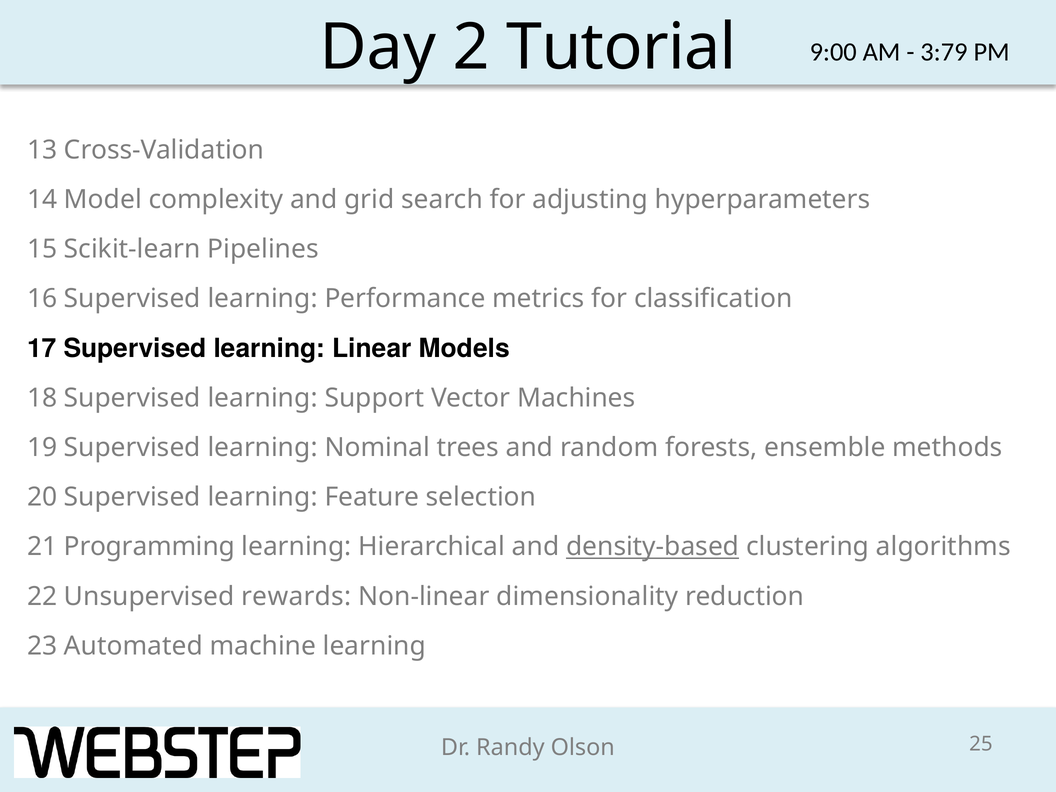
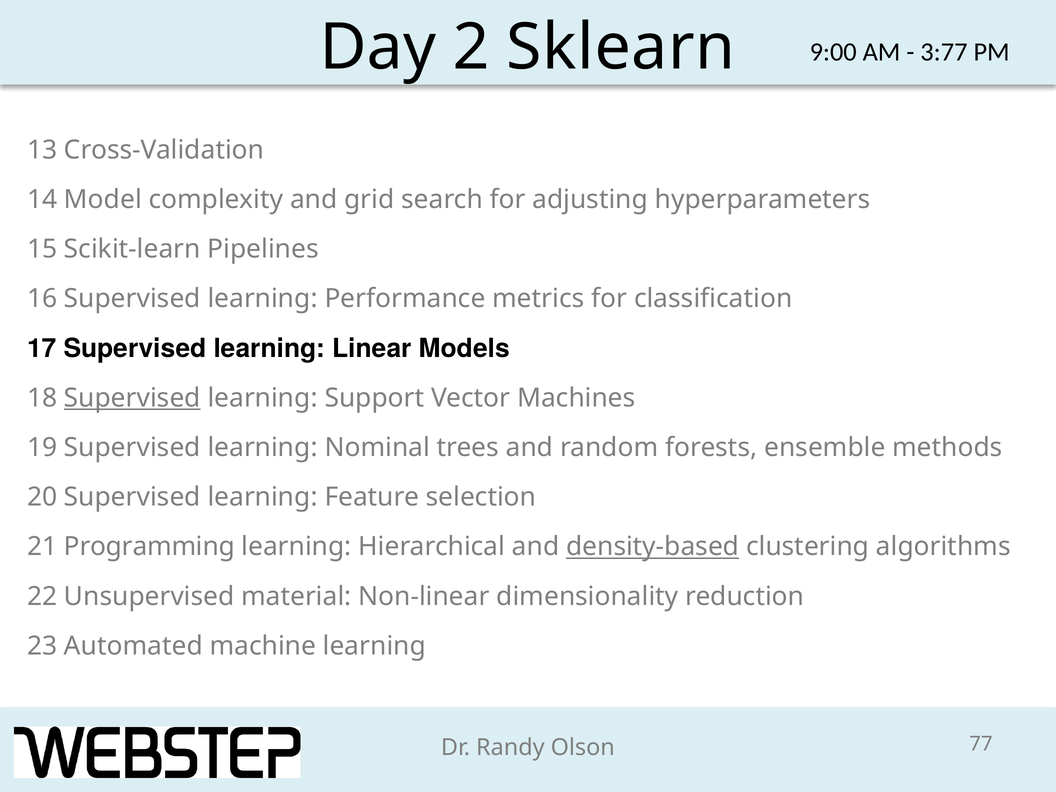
Tutorial: Tutorial -> Sklearn (621, 48)
3:79: 3:79 -> 3:77 (944, 52)
Supervised underline: none -> present (132, 398)
rewards: rewards -> material (296, 596)
25: 25 -> 77 (981, 744)
